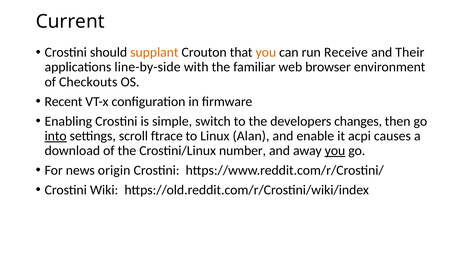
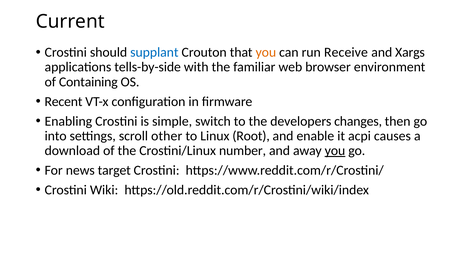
supplant colour: orange -> blue (154, 52)
Their: Their -> Xargs (410, 52)
line-by-side: line-by-side -> tells-by-side (148, 67)
Checkouts: Checkouts -> Containing (88, 82)
into underline: present -> none (56, 136)
ftrace: ftrace -> other (167, 136)
Alan: Alan -> Root (251, 136)
origin: origin -> target (114, 171)
